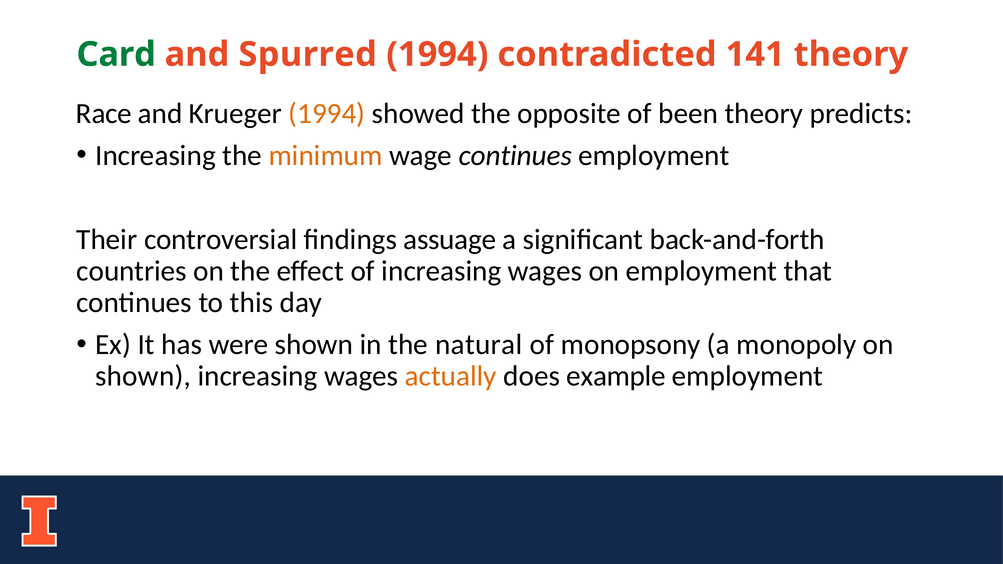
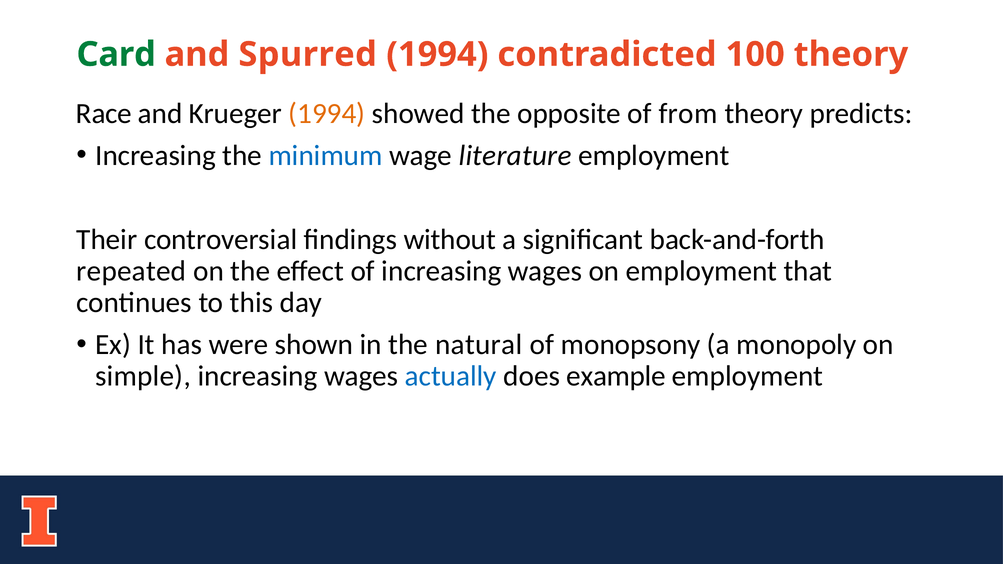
141: 141 -> 100 (755, 54)
been: been -> from (688, 113)
minimum colour: orange -> blue (326, 155)
wage continues: continues -> literature (515, 155)
assuage: assuage -> without (450, 240)
countries: countries -> repeated (131, 271)
shown: shown -> simple (143, 376)
actually colour: orange -> blue (451, 376)
